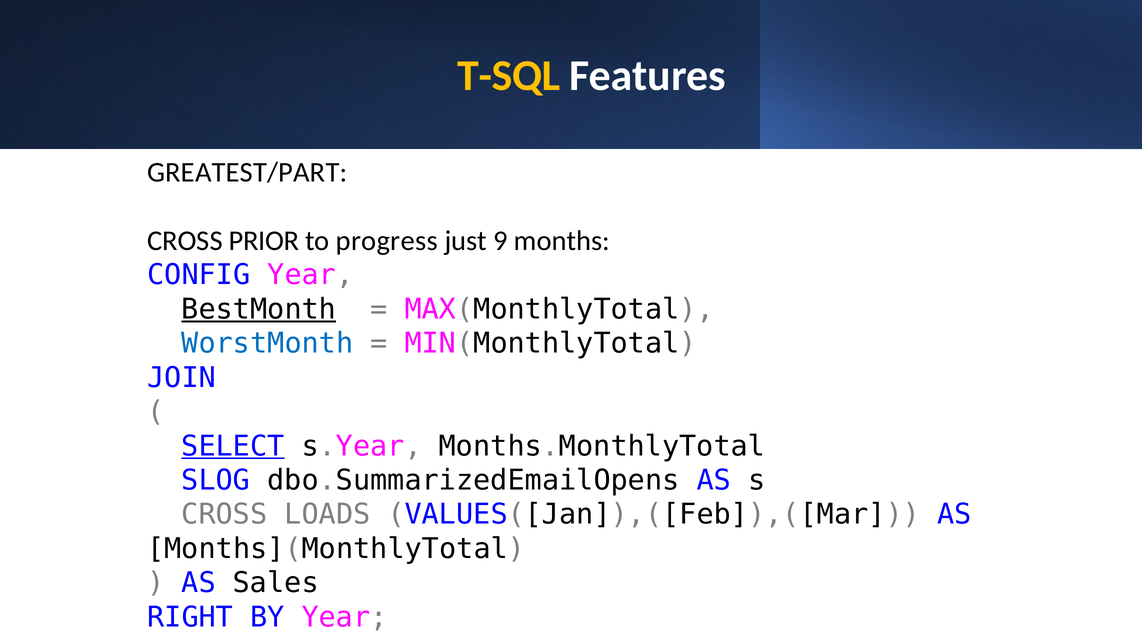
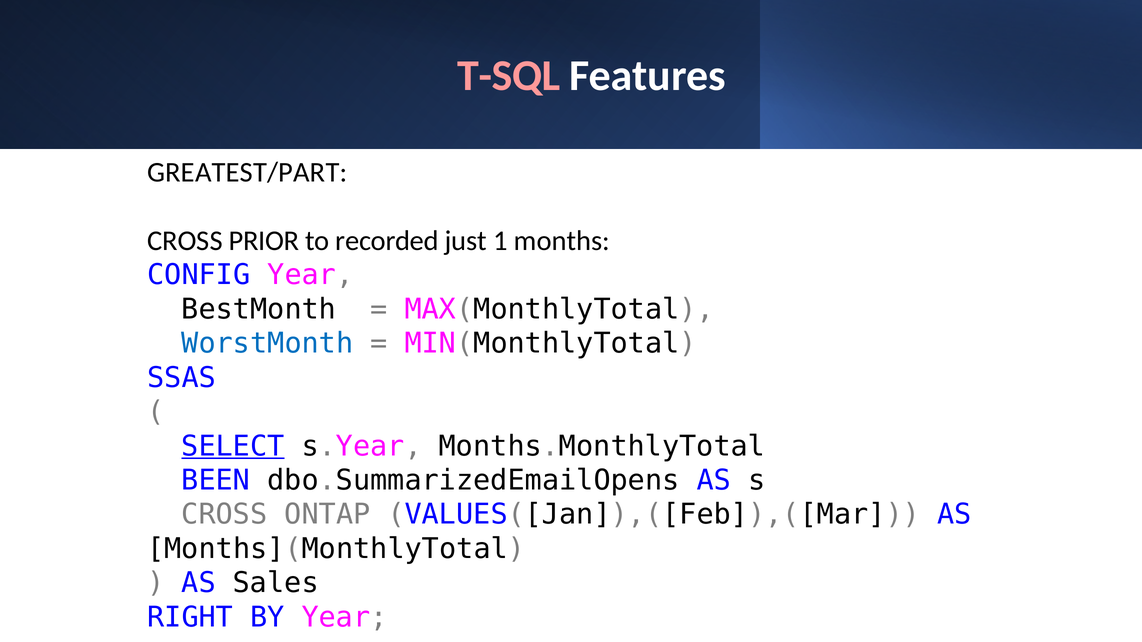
T-SQL colour: yellow -> pink (509, 76)
progress: progress -> recorded (387, 241)
9: 9 -> 1 (500, 241)
BestMonth underline: present -> none (259, 309)
JOIN: JOIN -> SSAS (182, 378)
SLOG: SLOG -> BEEN (216, 481)
LOADS: LOADS -> ONTAP (327, 515)
